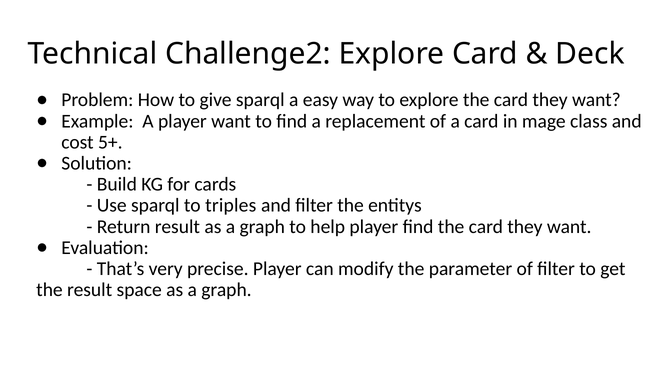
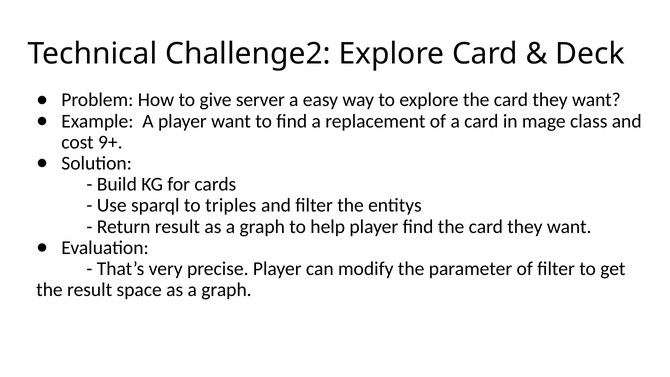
give sparql: sparql -> server (260, 100)
5+: 5+ -> 9+ (110, 142)
